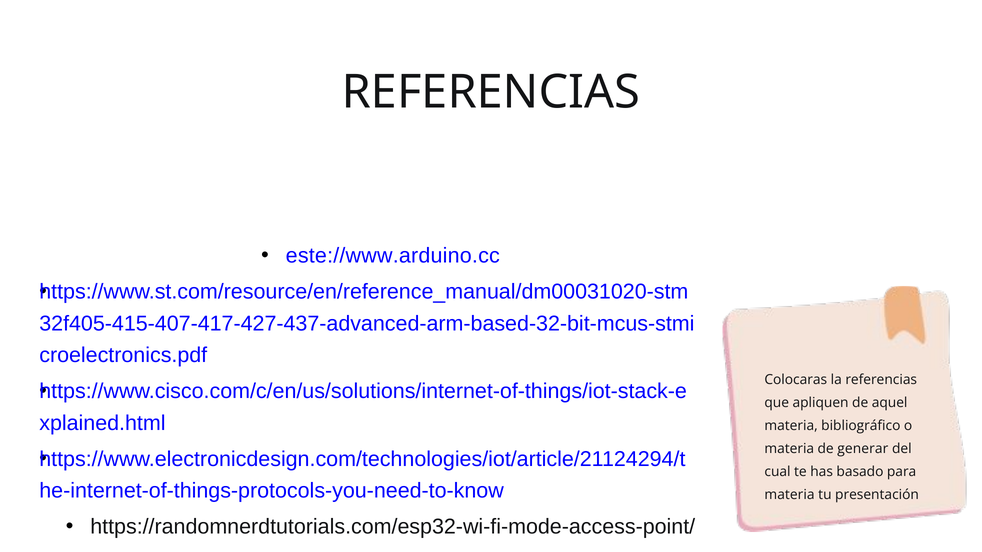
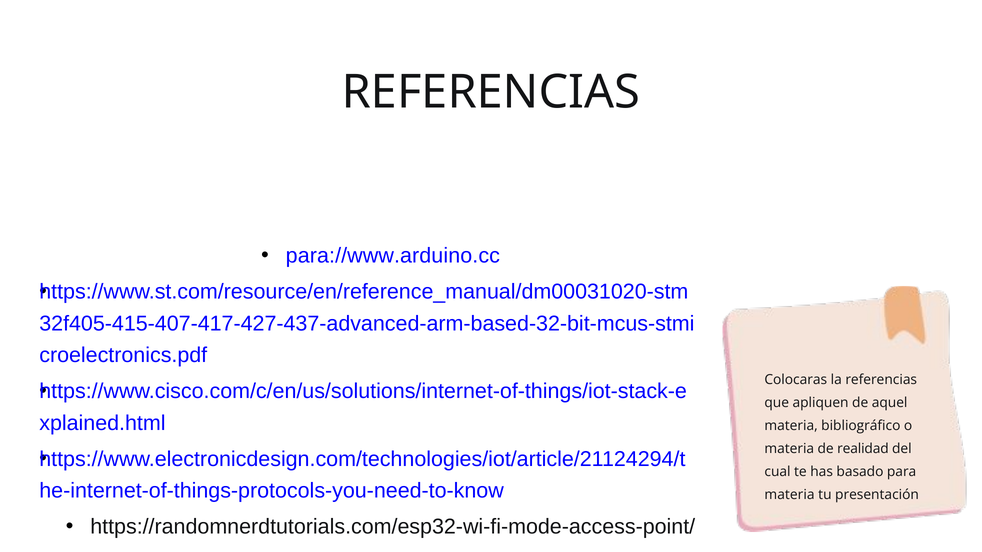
este://www.arduino.cc: este://www.arduino.cc -> para://www.arduino.cc (393, 256)
generar: generar -> realidad (863, 449)
